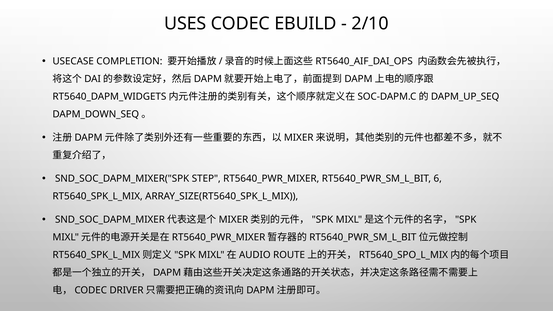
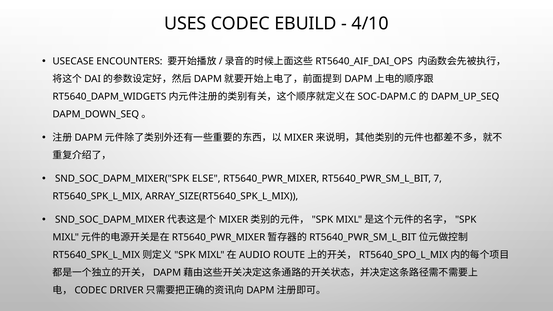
2/10: 2/10 -> 4/10 (370, 24)
COMPLETION: COMPLETION -> ENCOUNTERS (129, 61)
STEP: STEP -> ELSE (206, 179)
6: 6 -> 7 (438, 179)
